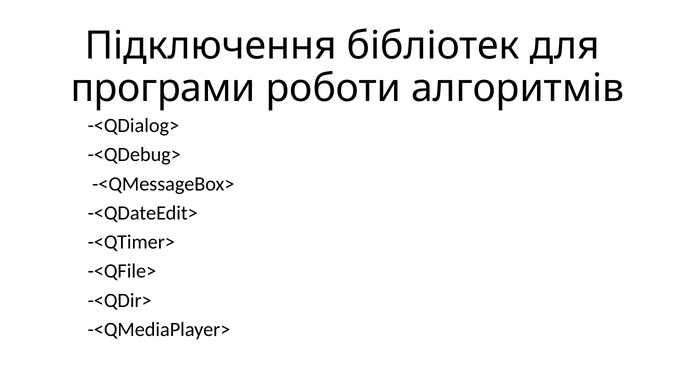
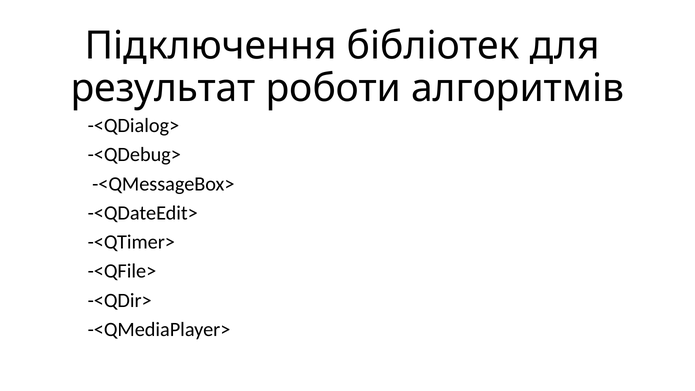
програми: програми -> результат (163, 88)
